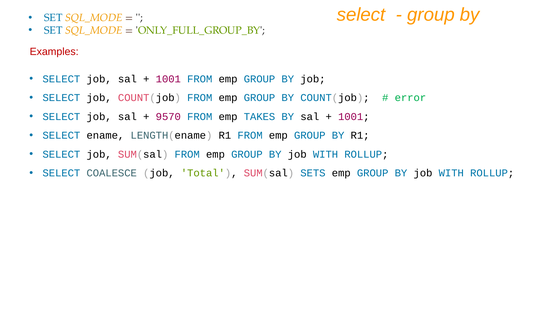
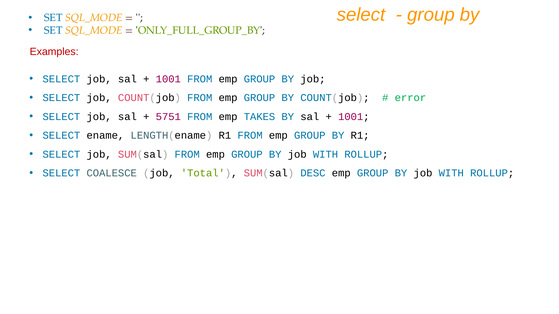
9570: 9570 -> 5751 (168, 117)
SETS: SETS -> DESC (313, 173)
